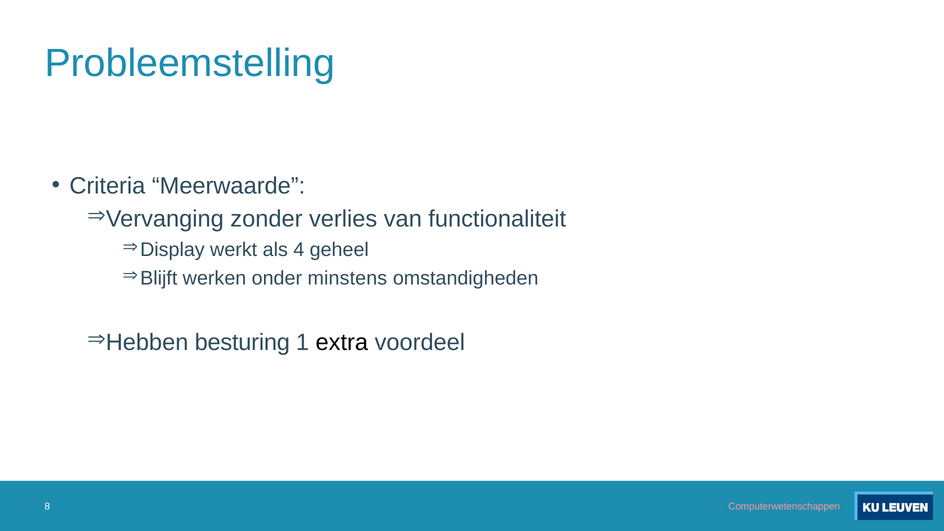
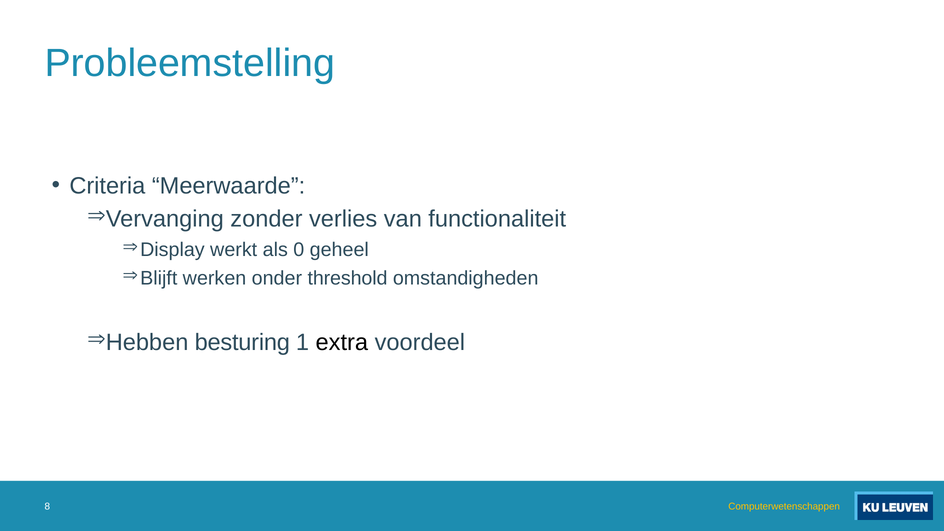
4: 4 -> 0 (299, 250)
minstens: minstens -> threshold (348, 278)
Computerwetenschappen colour: pink -> yellow (784, 507)
